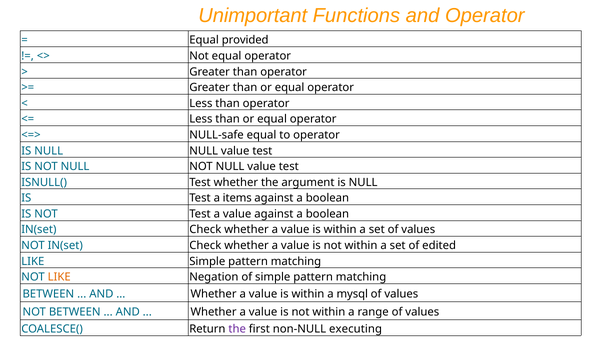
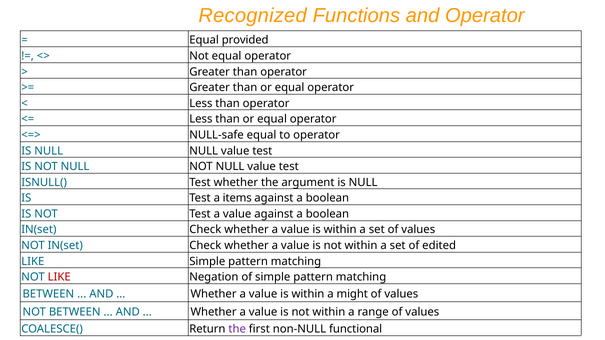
Unimportant: Unimportant -> Recognized (253, 16)
LIKE colour: orange -> red (59, 277)
mysql: mysql -> might (352, 294)
executing: executing -> functional (356, 330)
